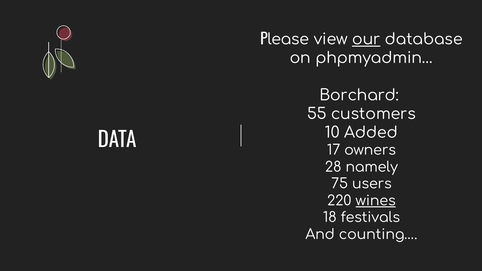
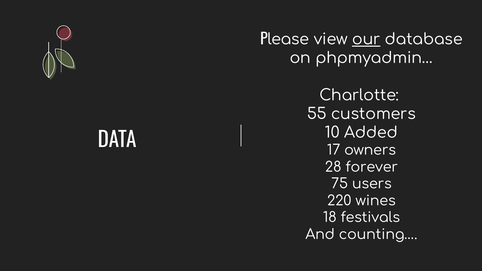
Borchard: Borchard -> Charlotte (359, 95)
namely: namely -> forever (372, 167)
wines underline: present -> none (376, 201)
